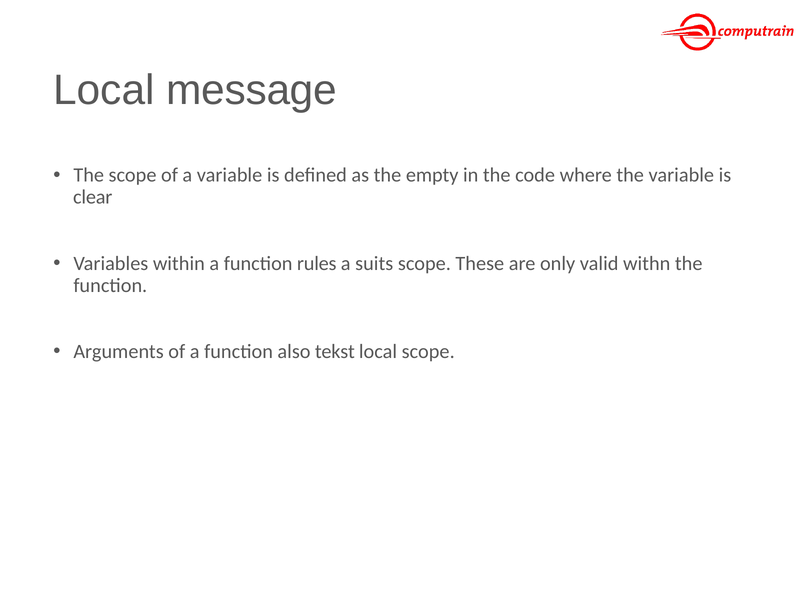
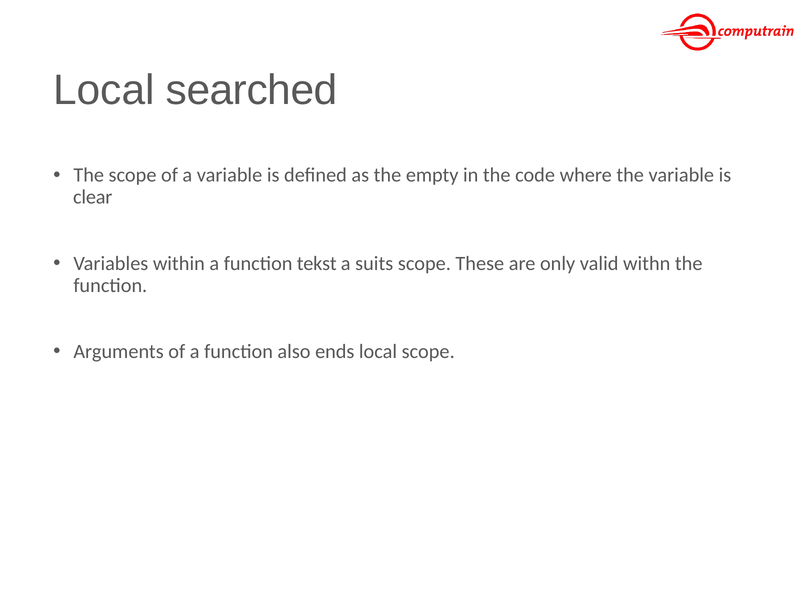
message: message -> searched (252, 90)
rules: rules -> tekst (317, 263)
tekst: tekst -> ends (335, 351)
